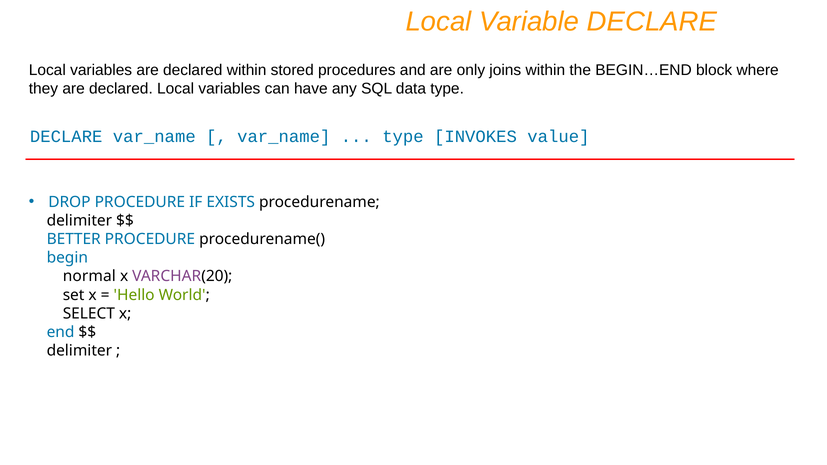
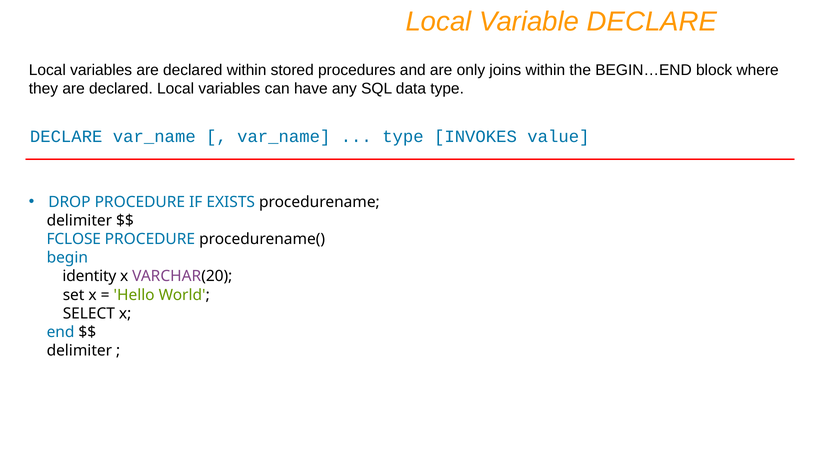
BETTER: BETTER -> FCLOSE (74, 239)
normal: normal -> identity (89, 276)
